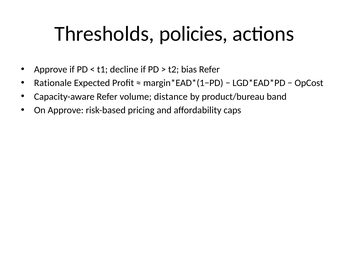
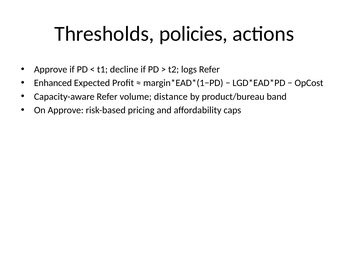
bias: bias -> logs (189, 69)
Rationale: Rationale -> Enhanced (53, 83)
